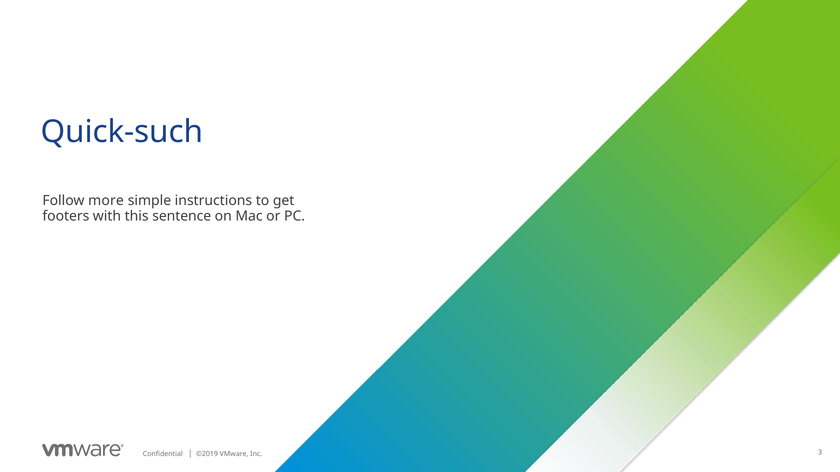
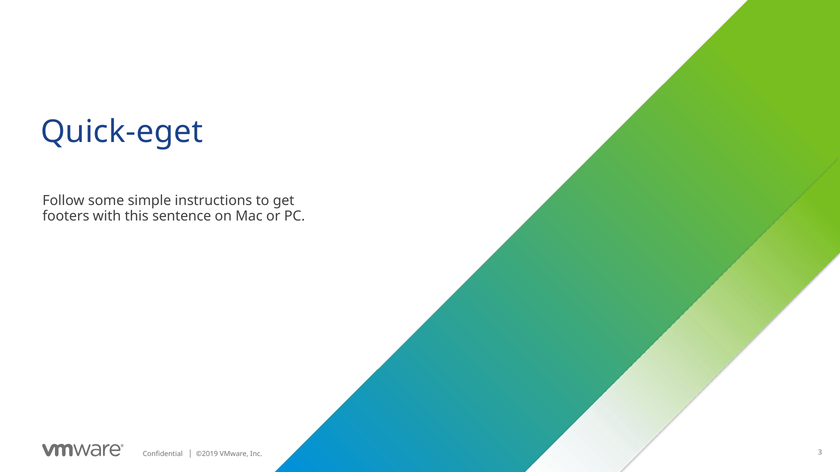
Quick-such: Quick-such -> Quick-eget (122, 132)
more: more -> some (106, 201)
